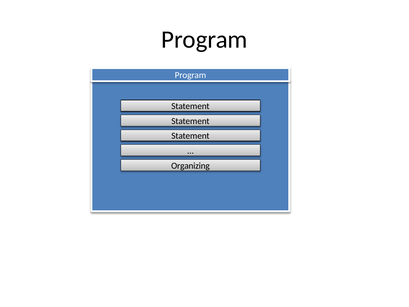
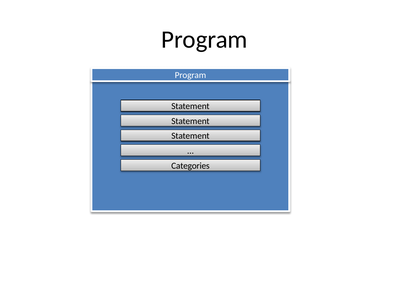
Organizing: Organizing -> Categories (190, 166)
